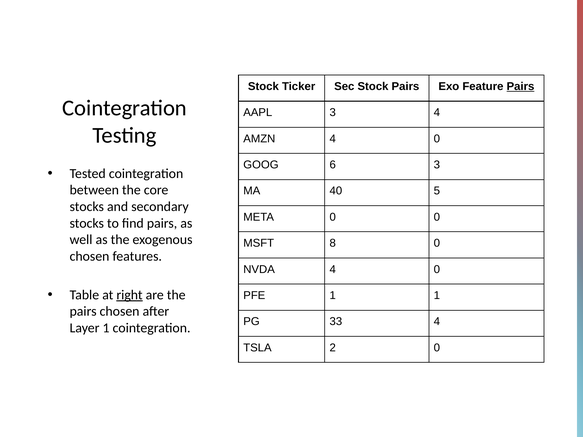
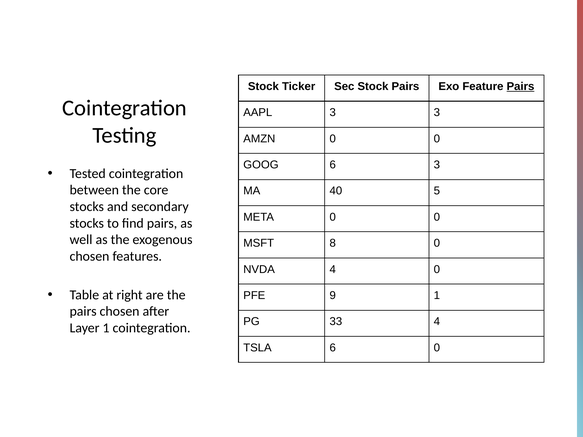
3 4: 4 -> 3 (437, 113)
AMZN 4: 4 -> 0 (333, 139)
right underline: present -> none (130, 295)
PFE 1: 1 -> 9 (333, 296)
TSLA 2: 2 -> 6 (333, 348)
